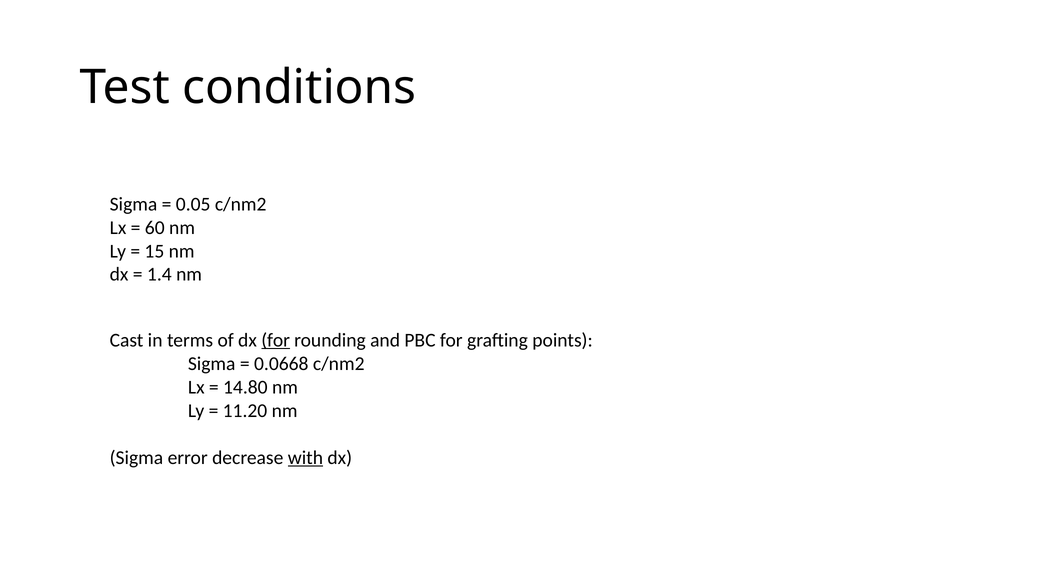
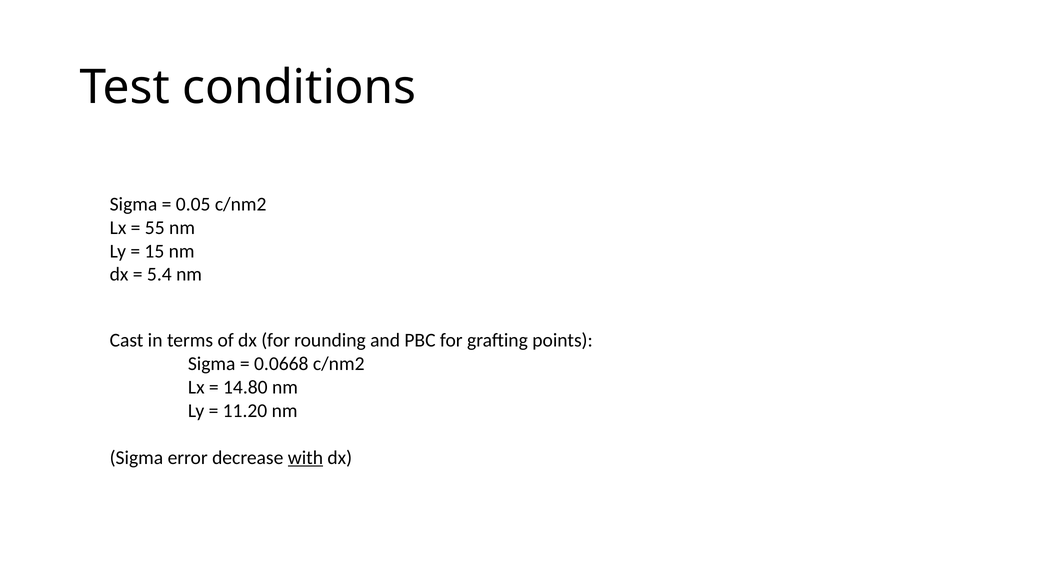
60: 60 -> 55 (155, 227)
1.4: 1.4 -> 5.4 (159, 274)
for underline: present -> none (276, 340)
